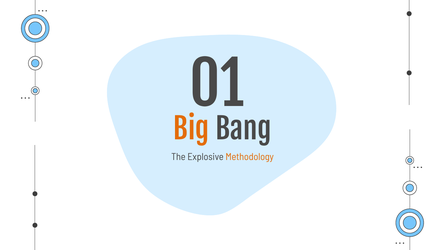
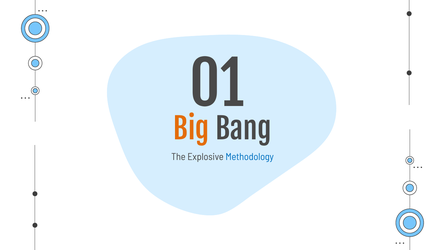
Methodology colour: orange -> blue (250, 157)
